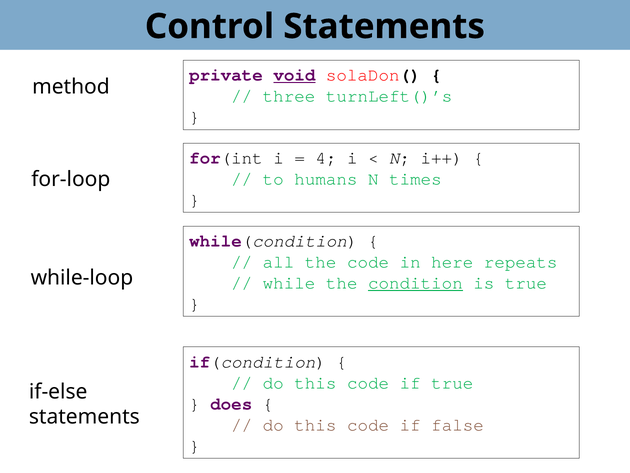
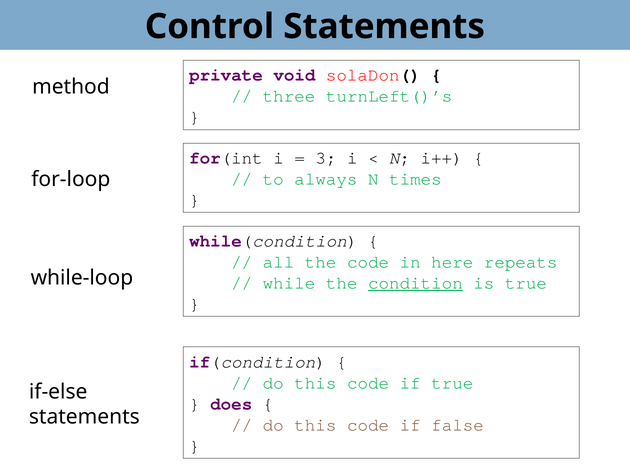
void underline: present -> none (294, 75)
4: 4 -> 3 (326, 158)
humans: humans -> always (326, 179)
